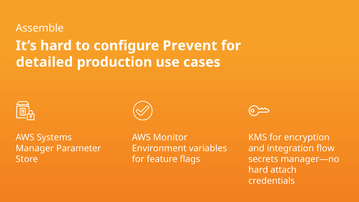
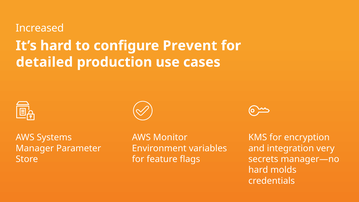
Assemble: Assemble -> Increased (40, 28)
flow: flow -> very (325, 148)
attach: attach -> molds (283, 170)
